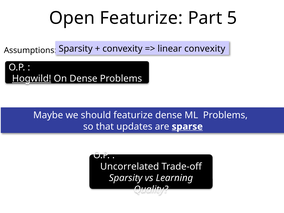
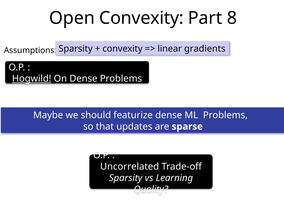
Open Featurize: Featurize -> Convexity (141, 18)
5: 5 -> 8 (232, 18)
linear convexity: convexity -> gradients (205, 49)
sparse underline: present -> none (187, 127)
